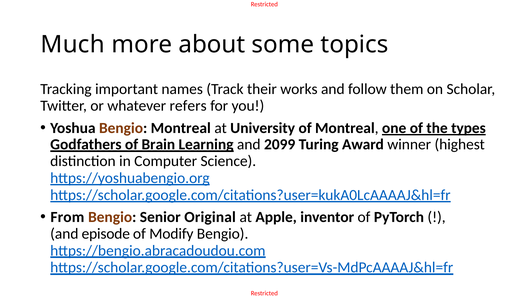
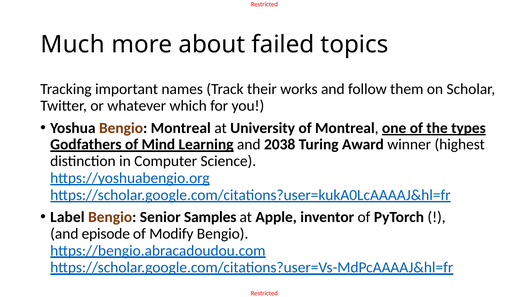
some: some -> failed (283, 44)
refers: refers -> which (188, 106)
Brain: Brain -> Mind (158, 145)
2099: 2099 -> 2038 (280, 145)
From: From -> Label (67, 218)
Original: Original -> Samples (210, 218)
